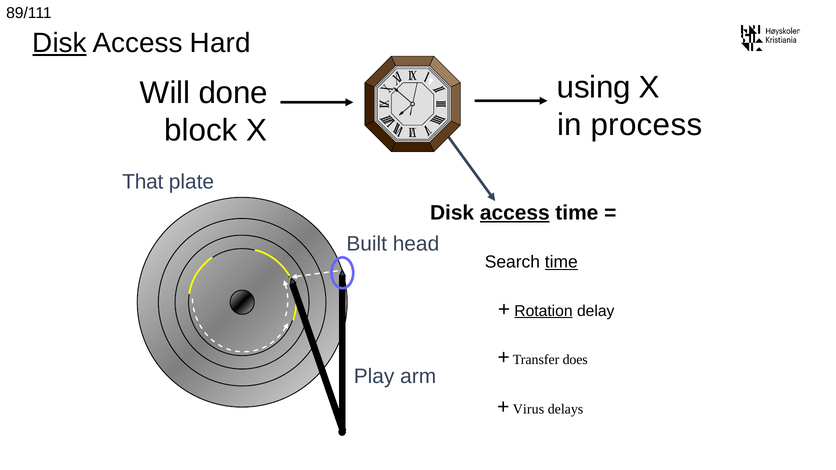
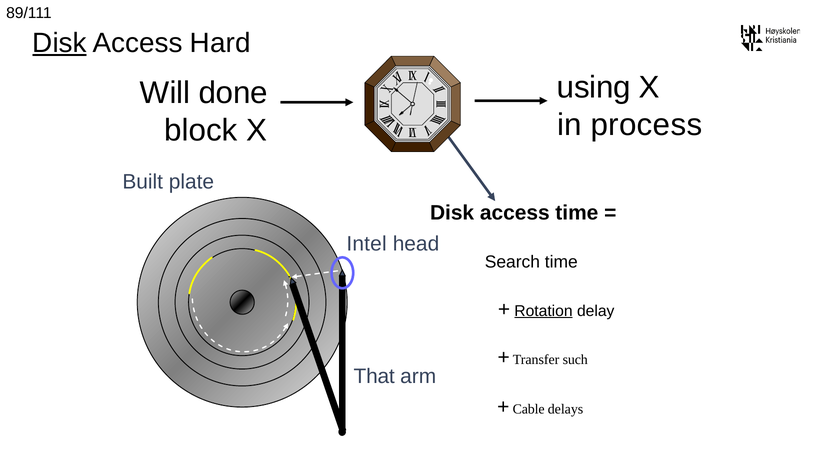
That: That -> Built (143, 182)
access underline: present -> none (515, 213)
Built: Built -> Intel (367, 244)
time underline: present -> none (561, 262)
does: does -> such (575, 360)
Play: Play -> That (374, 377)
Virus: Virus -> Cable (529, 409)
